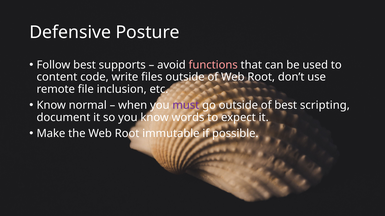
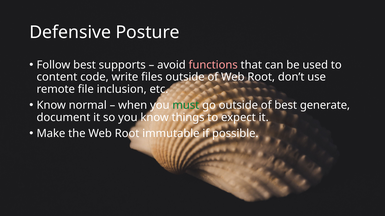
must colour: purple -> green (186, 105)
scripting: scripting -> generate (325, 105)
words: words -> things (188, 118)
